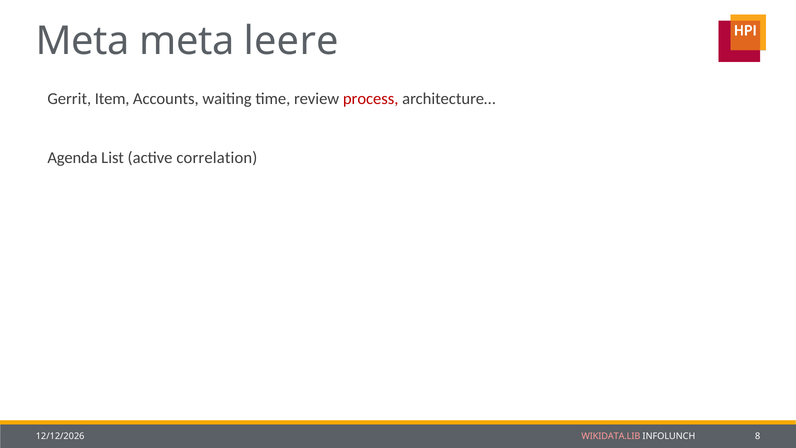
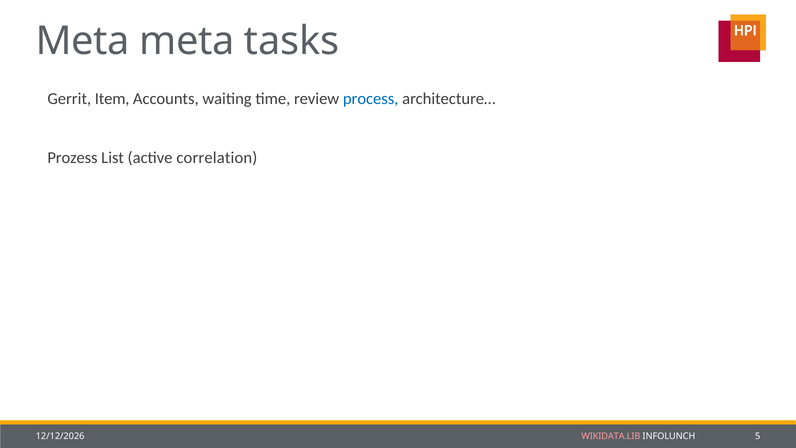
leere: leere -> tasks (291, 41)
process colour: red -> blue (371, 98)
Agenda: Agenda -> Prozess (72, 158)
8: 8 -> 5 (758, 436)
